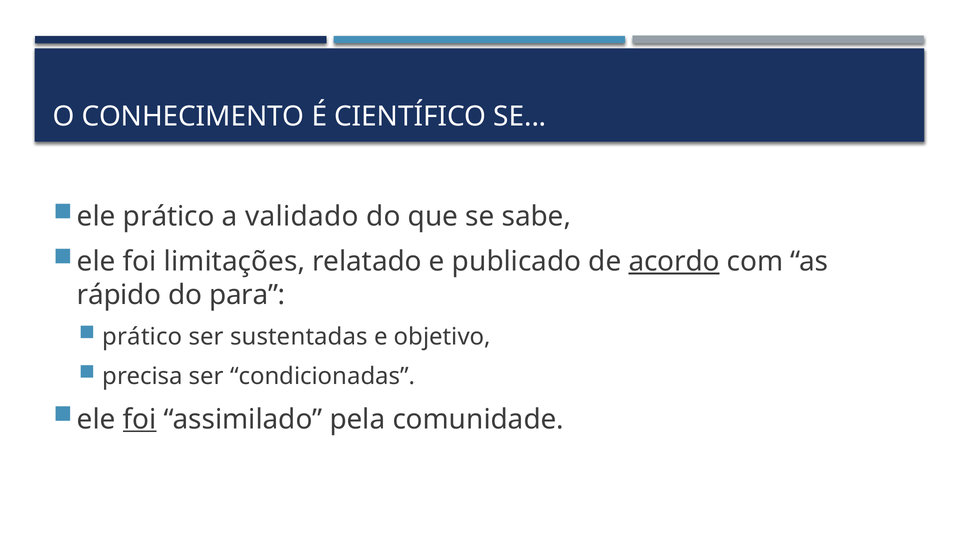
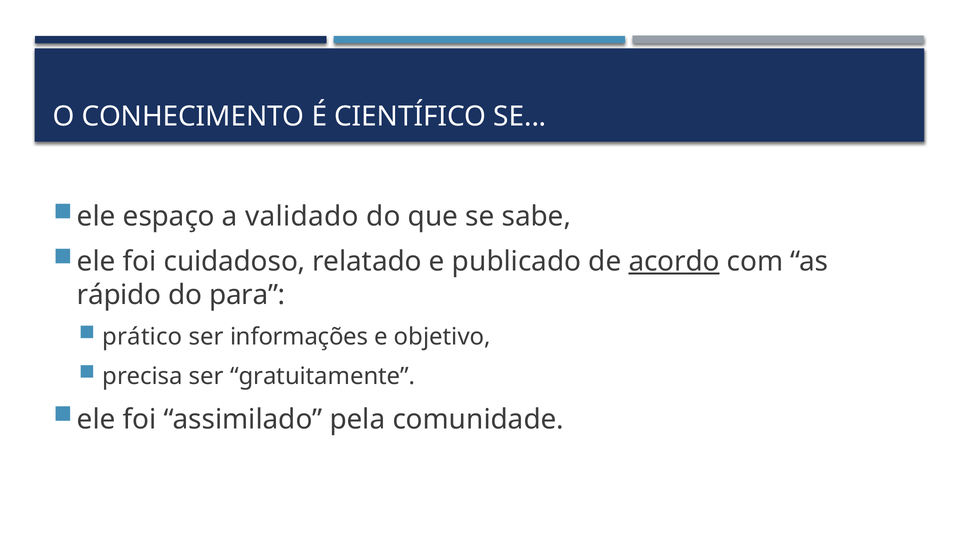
ele prático: prático -> espaço (169, 217)
limitações: limitações -> cuidadoso (235, 262)
sustentadas: sustentadas -> informações (299, 337)
condicionadas: condicionadas -> gratuitamente (323, 377)
foi underline: present -> none (140, 420)
